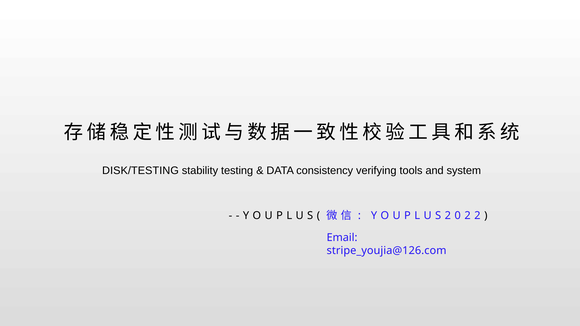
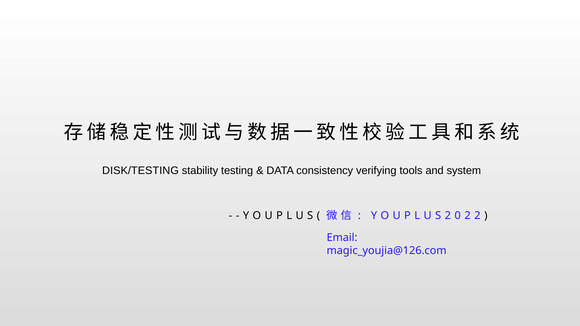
stripe_youjia@126.com: stripe_youjia@126.com -> magic_youjia@126.com (387, 251)
